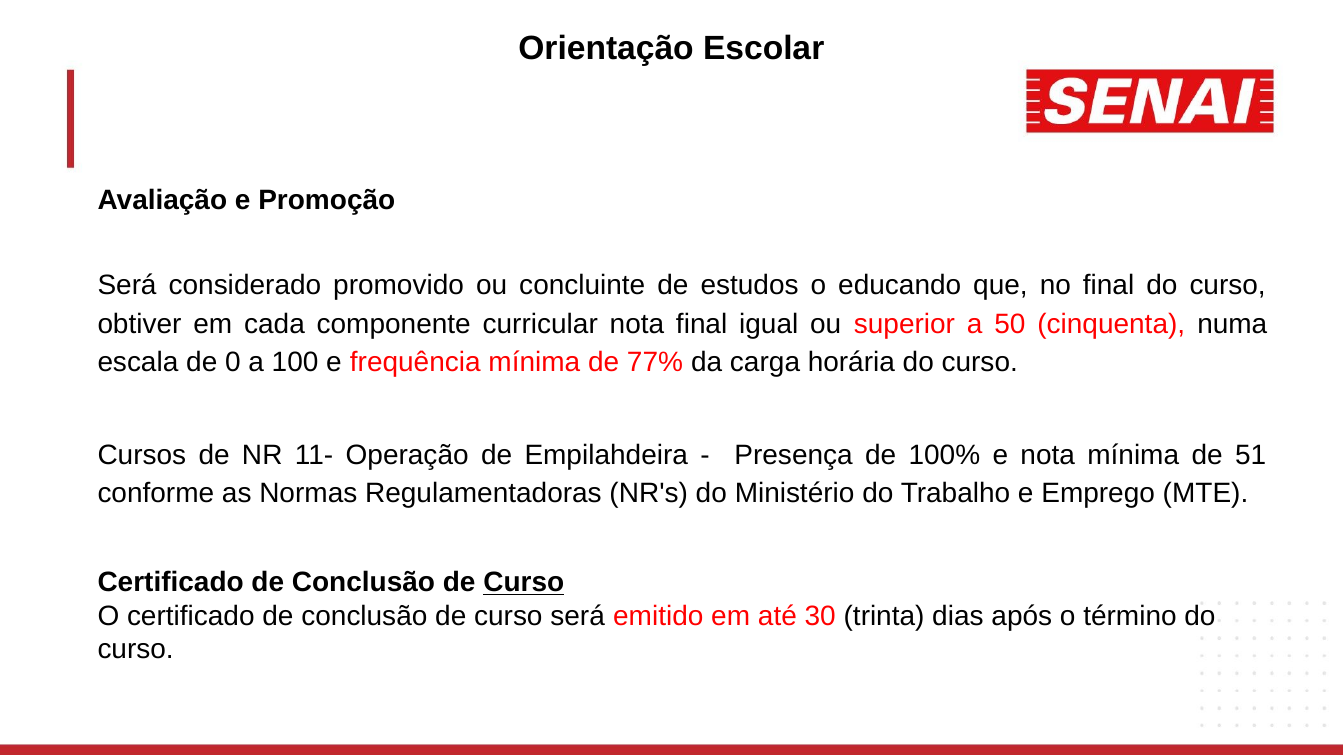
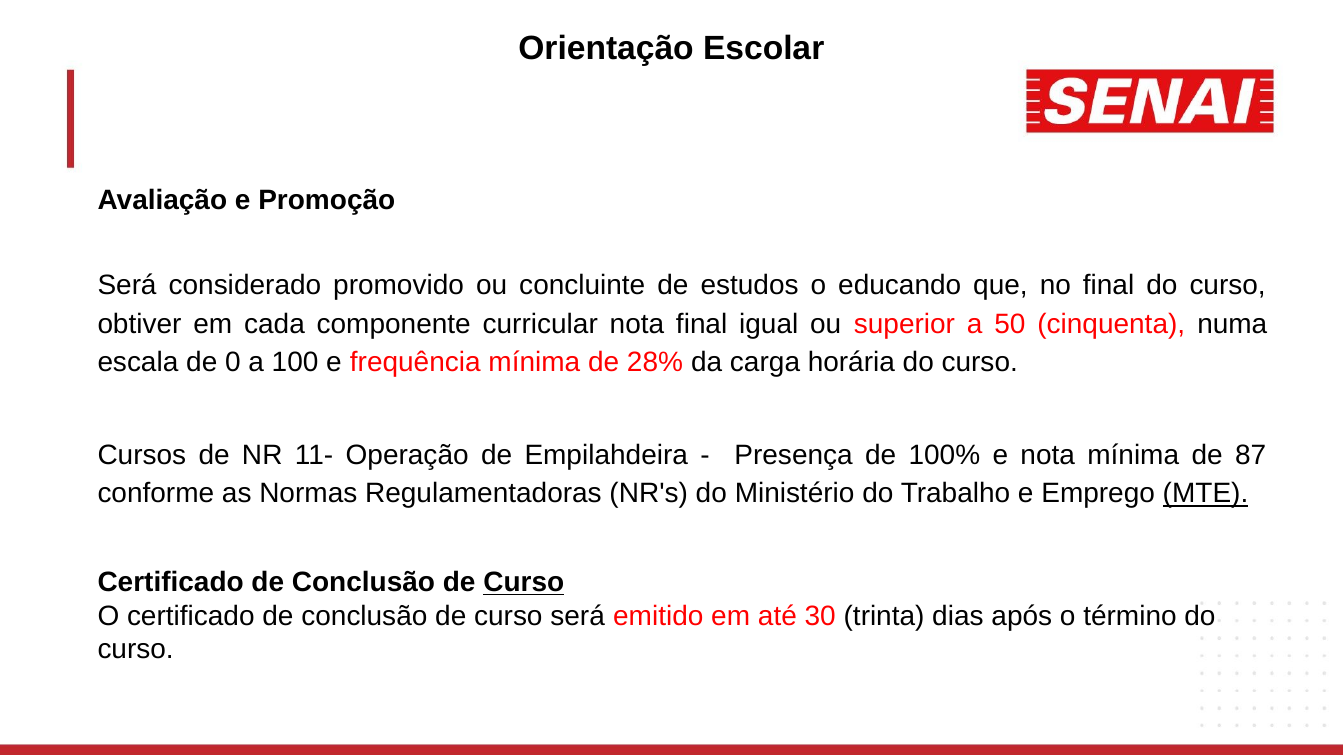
77%: 77% -> 28% (655, 362)
51: 51 -> 87 (1251, 456)
MTE underline: none -> present (1205, 494)
